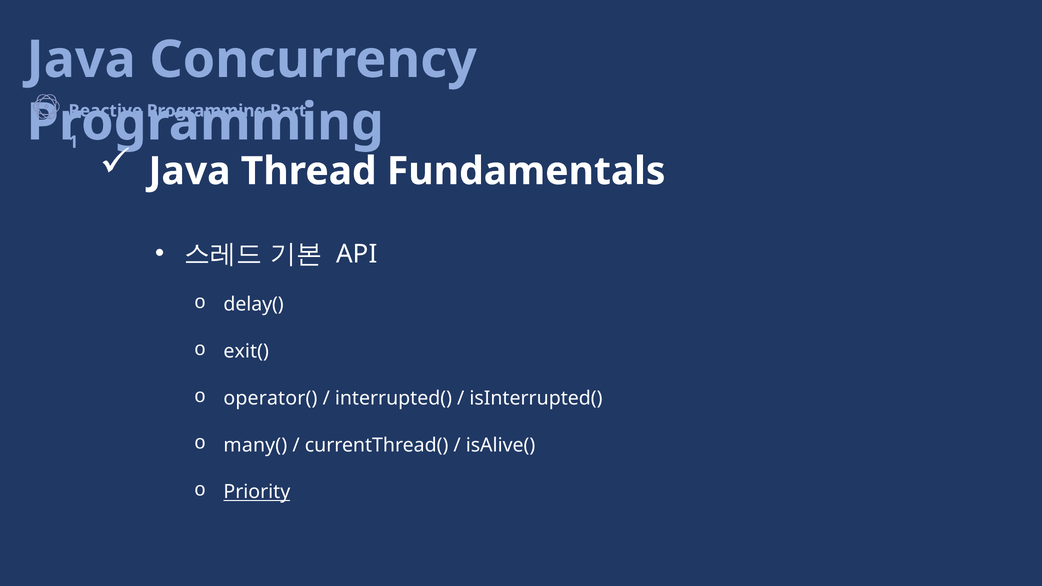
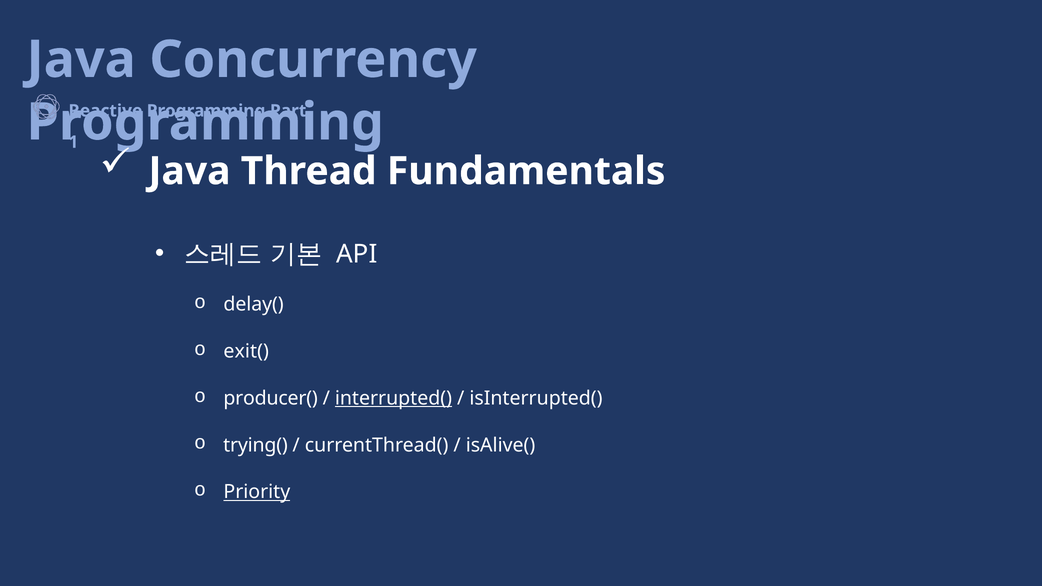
operator(: operator( -> producer( (271, 398)
interrupted( underline: none -> present (393, 398)
many(: many( -> trying( (256, 445)
